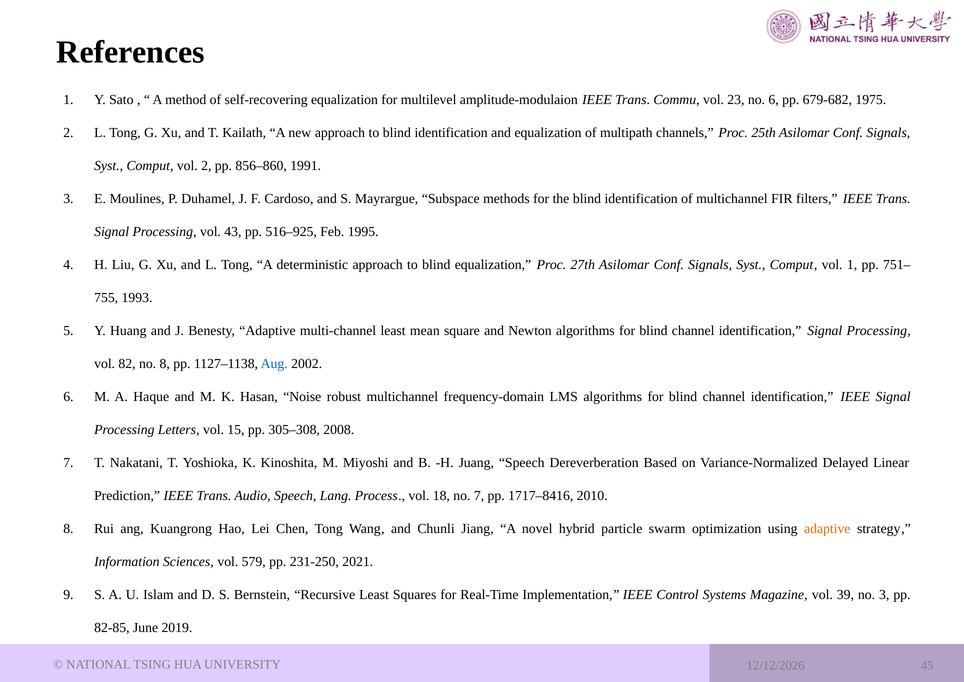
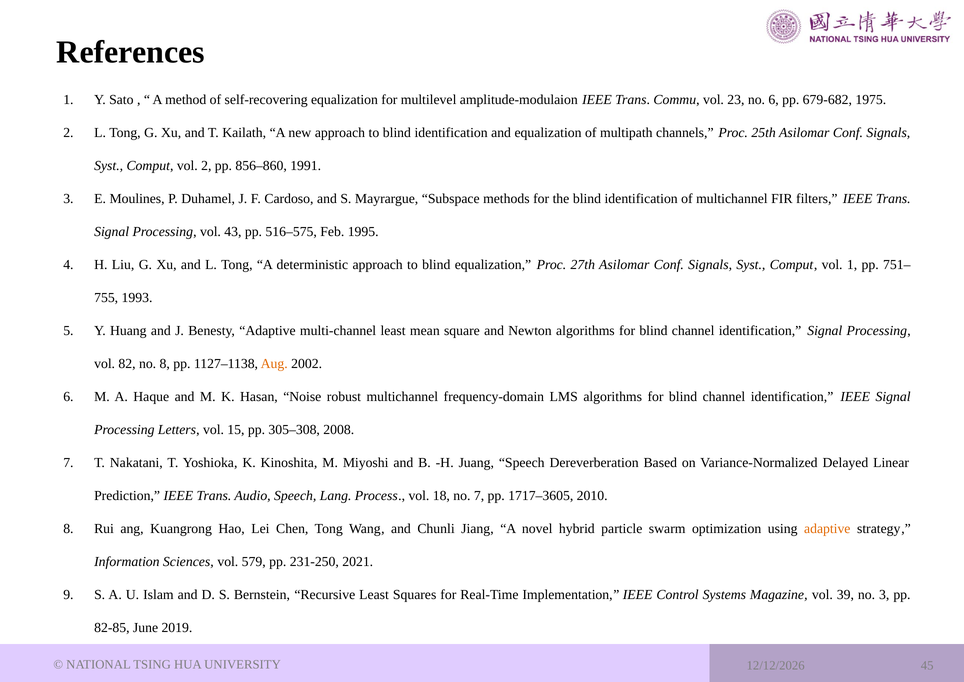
516–925: 516–925 -> 516–575 (291, 232)
Aug colour: blue -> orange (274, 364)
1717–8416: 1717–8416 -> 1717–3605 (541, 496)
